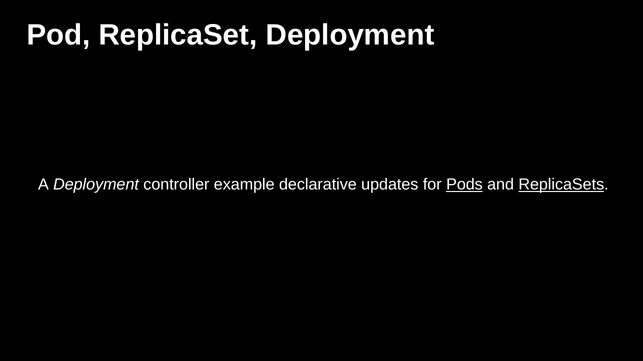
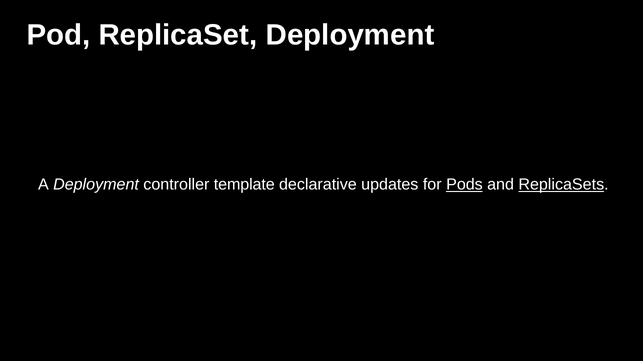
example: example -> template (244, 185)
